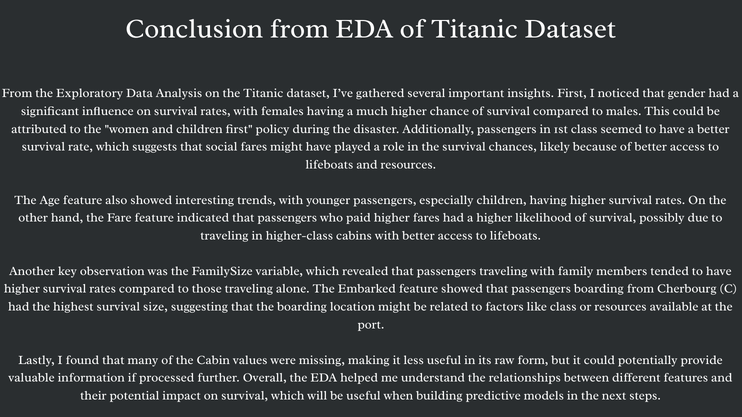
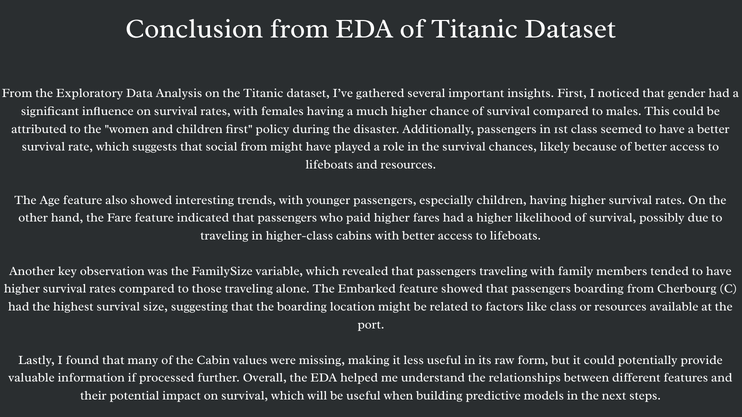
social fares: fares -> from (254, 147)
